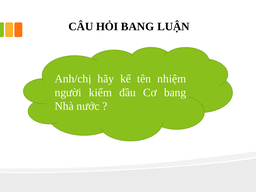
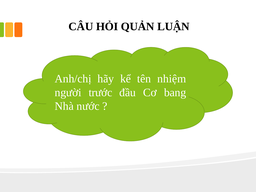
HỎI BANG: BANG -> QUẢN (138, 26)
kiểm: kiểm -> trước (100, 92)
